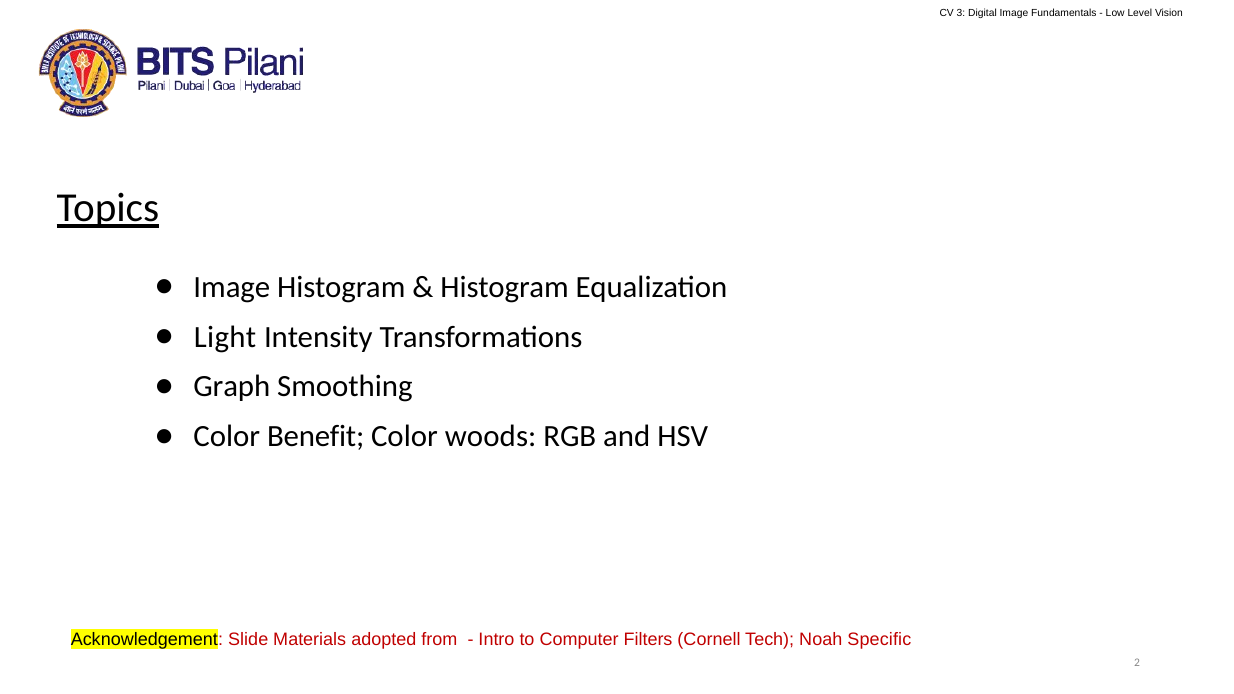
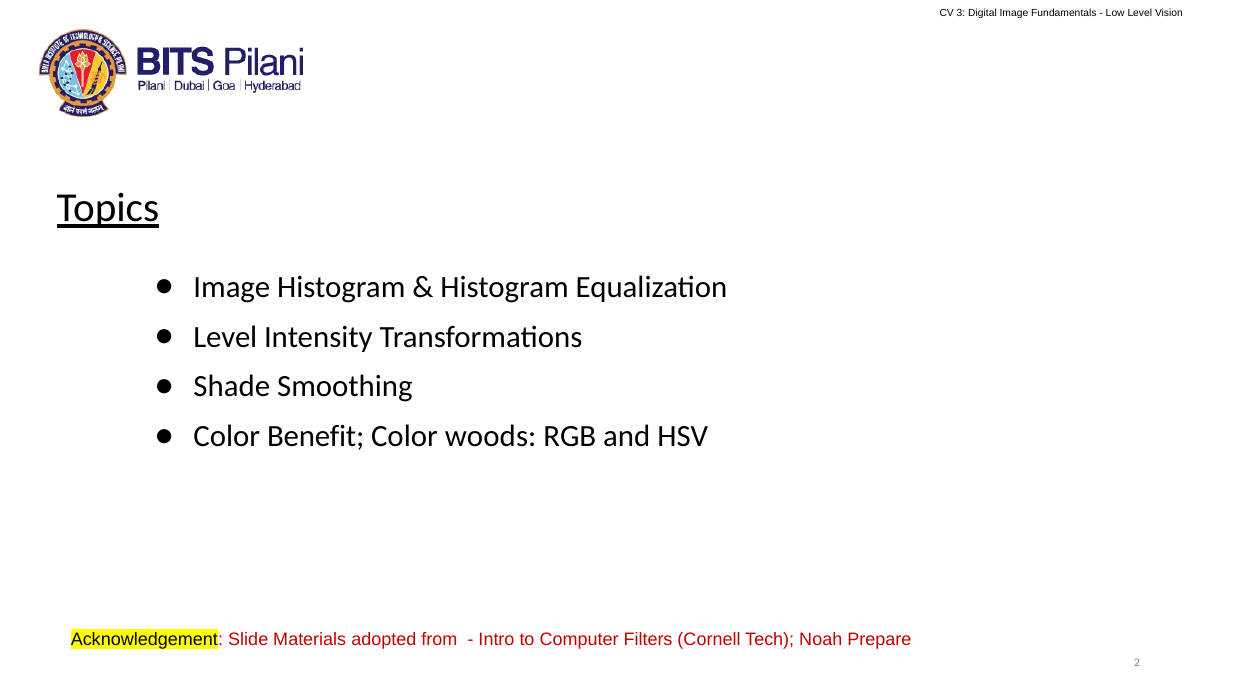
Light: Light -> Level (225, 337)
Graph: Graph -> Shade (232, 387)
Specific: Specific -> Prepare (879, 639)
